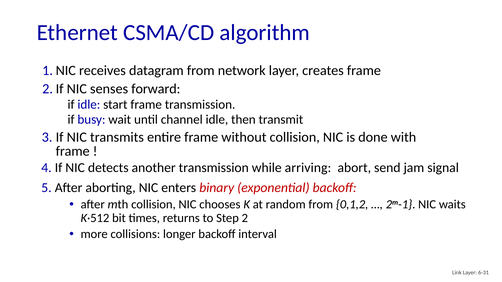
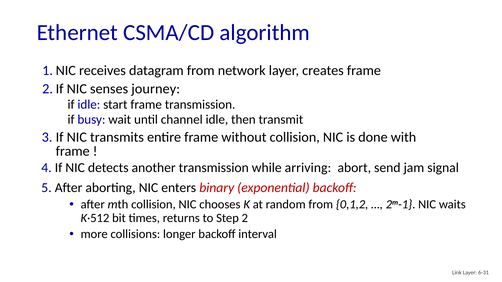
forward: forward -> journey (156, 89)
